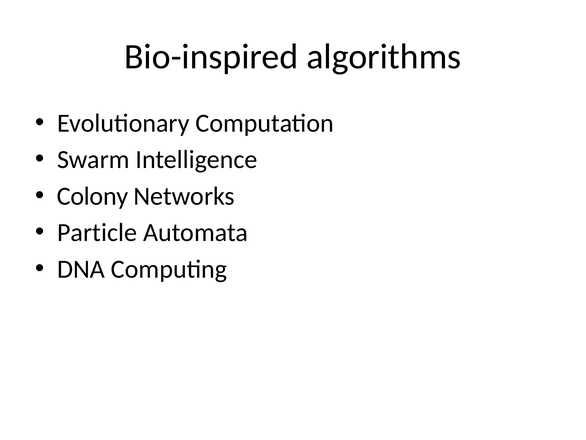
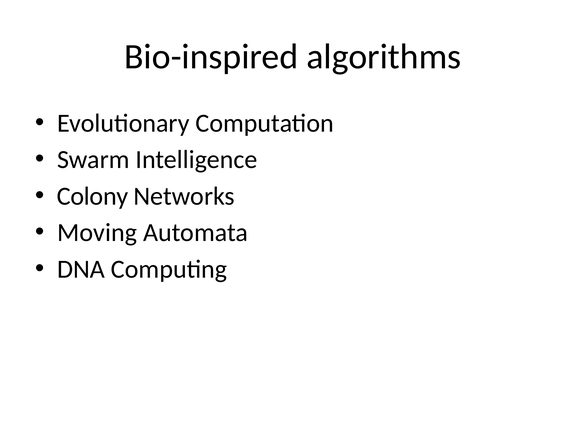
Particle: Particle -> Moving (97, 232)
